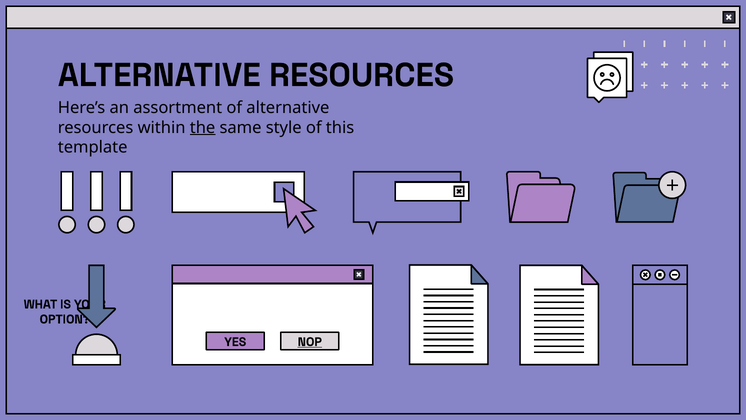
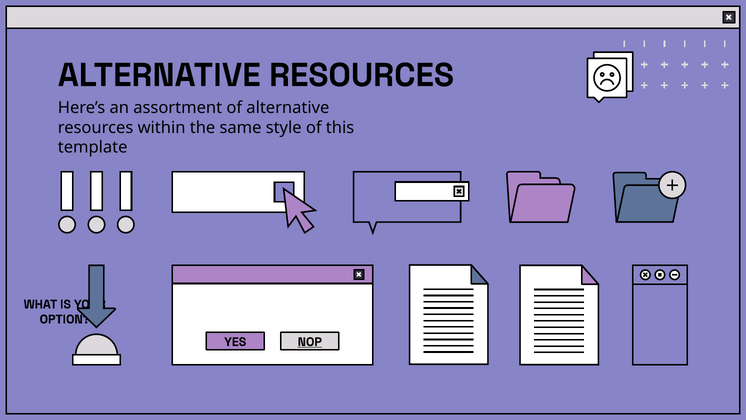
the underline: present -> none (203, 127)
